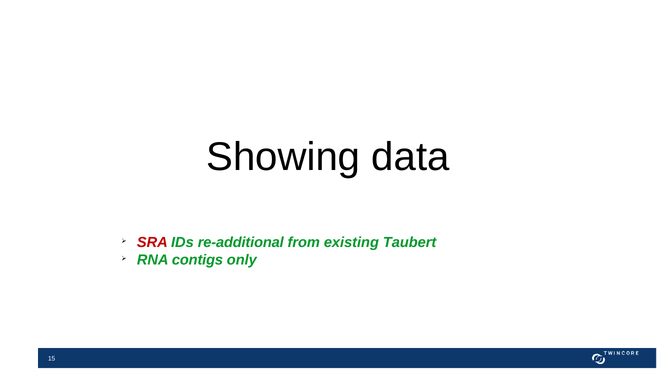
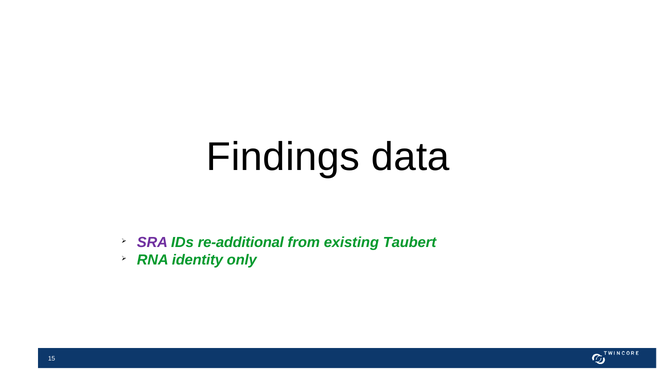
Showing: Showing -> Findings (283, 157)
SRA colour: red -> purple (152, 243)
contigs: contigs -> identity (198, 260)
